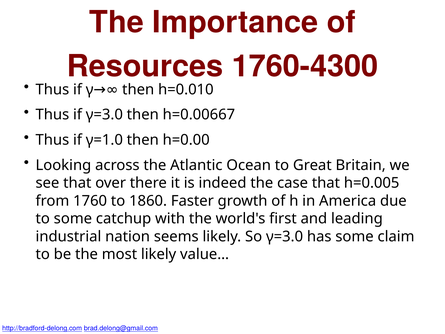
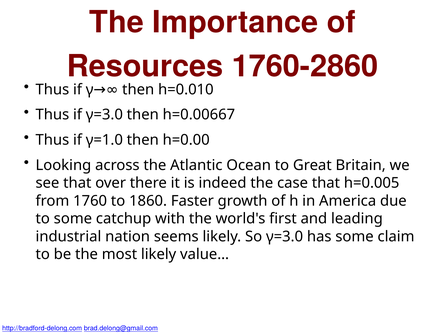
1760-4300: 1760-4300 -> 1760-2860 (305, 66)
